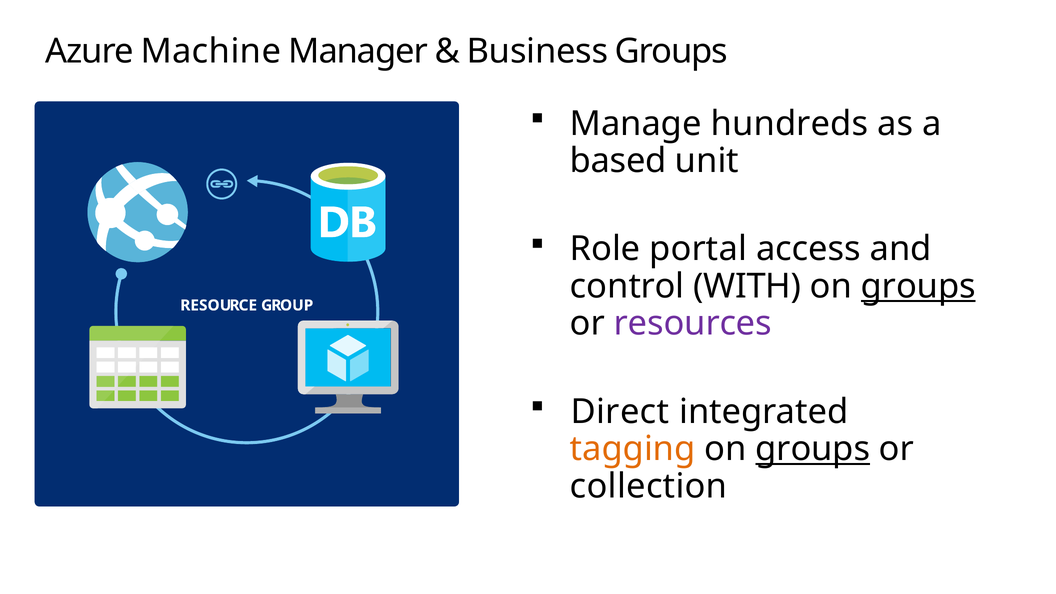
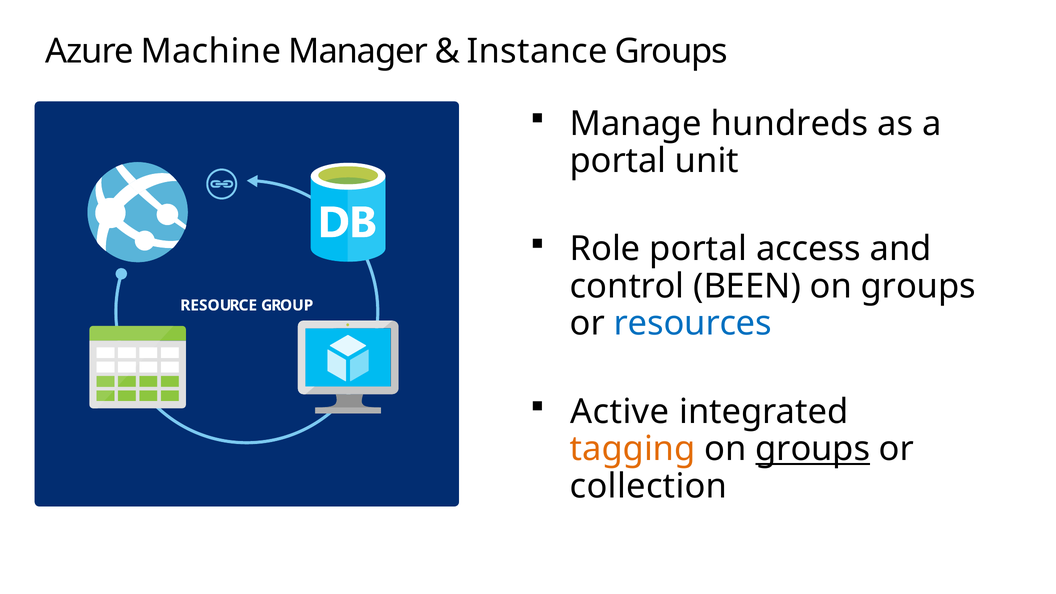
Business: Business -> Instance (537, 51)
based: based -> portal (618, 161)
WITH: WITH -> BEEN (747, 286)
groups underline: present -> none (918, 286)
resources colour: purple -> blue (693, 324)
Direct: Direct -> Active (620, 412)
